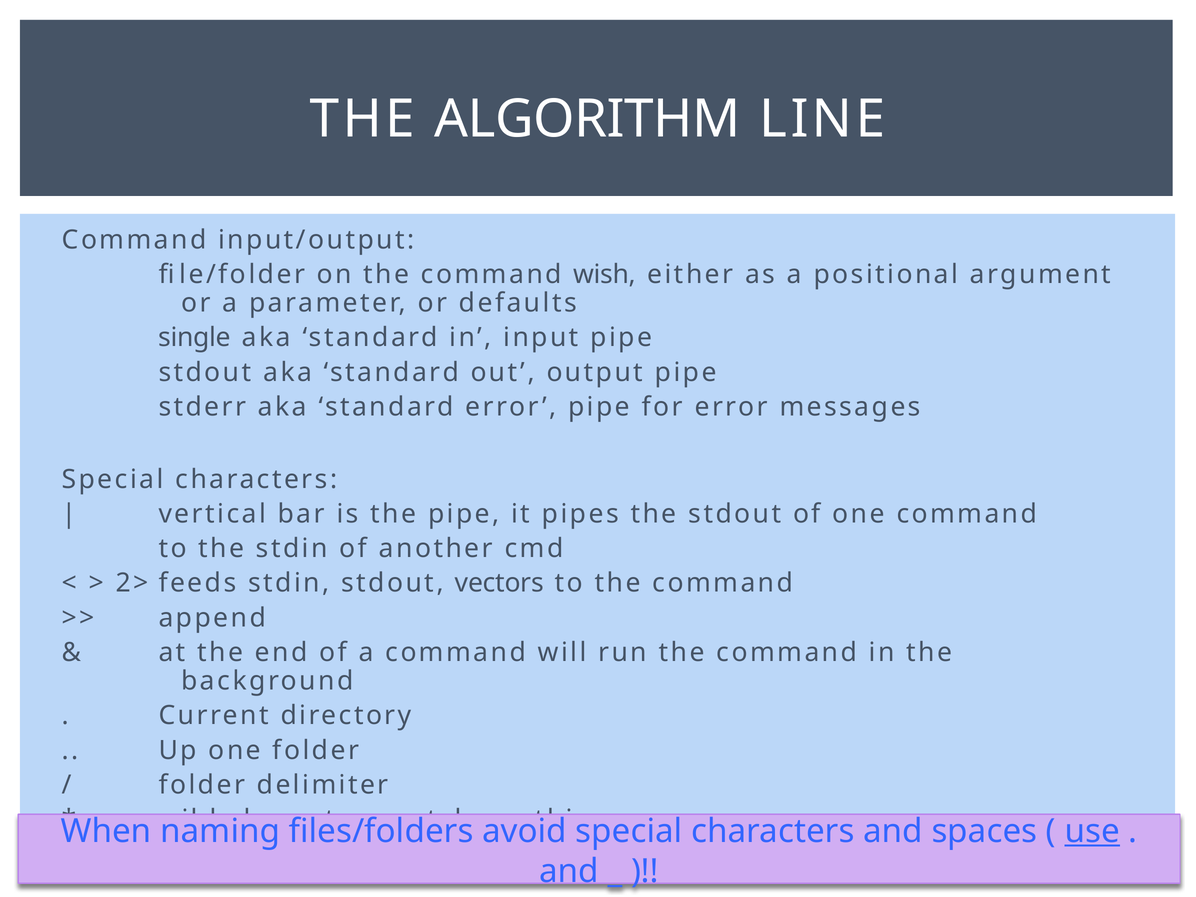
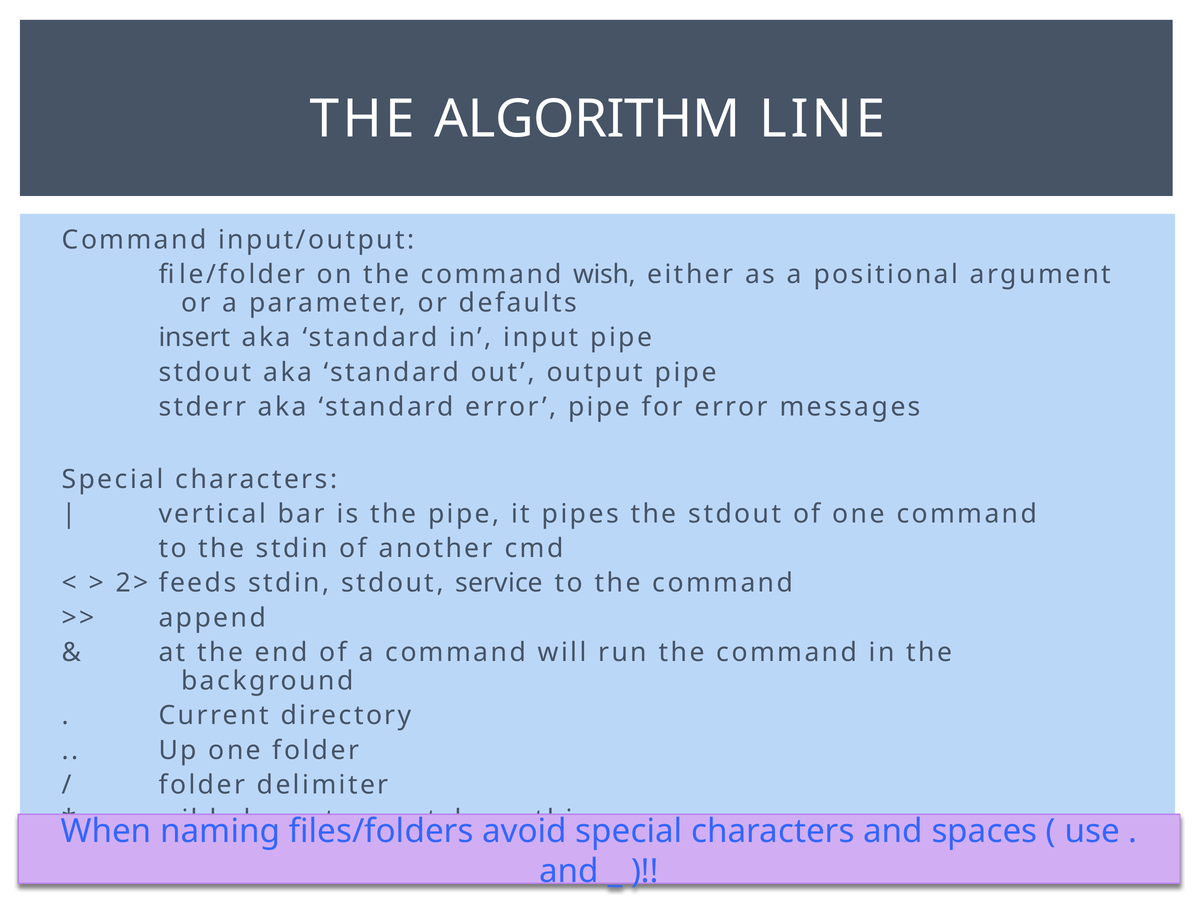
single: single -> insert (194, 338)
vectors: vectors -> service (499, 583)
use underline: present -> none (1092, 831)
